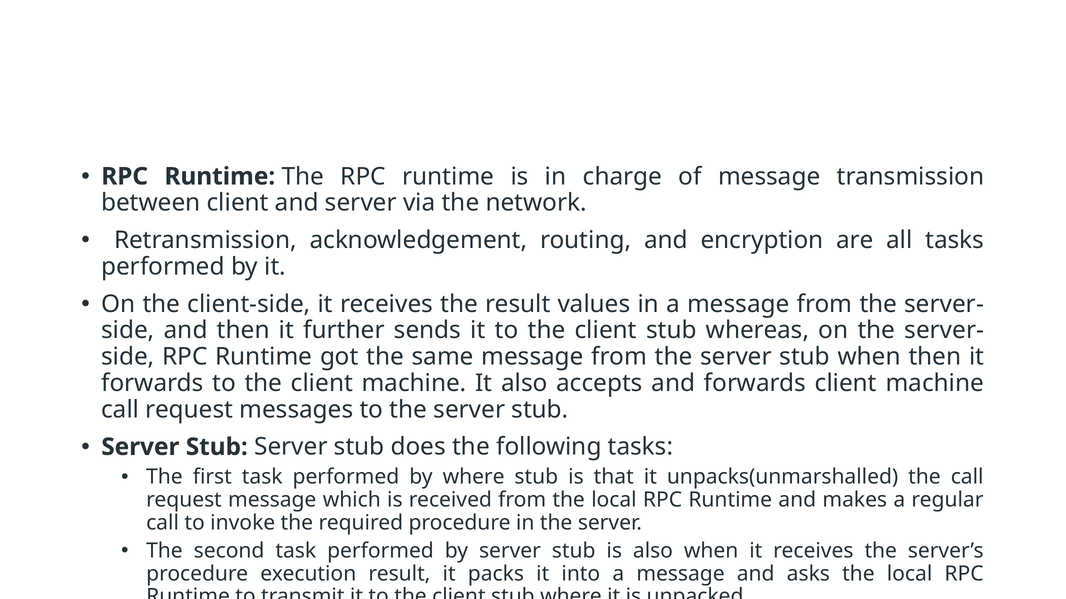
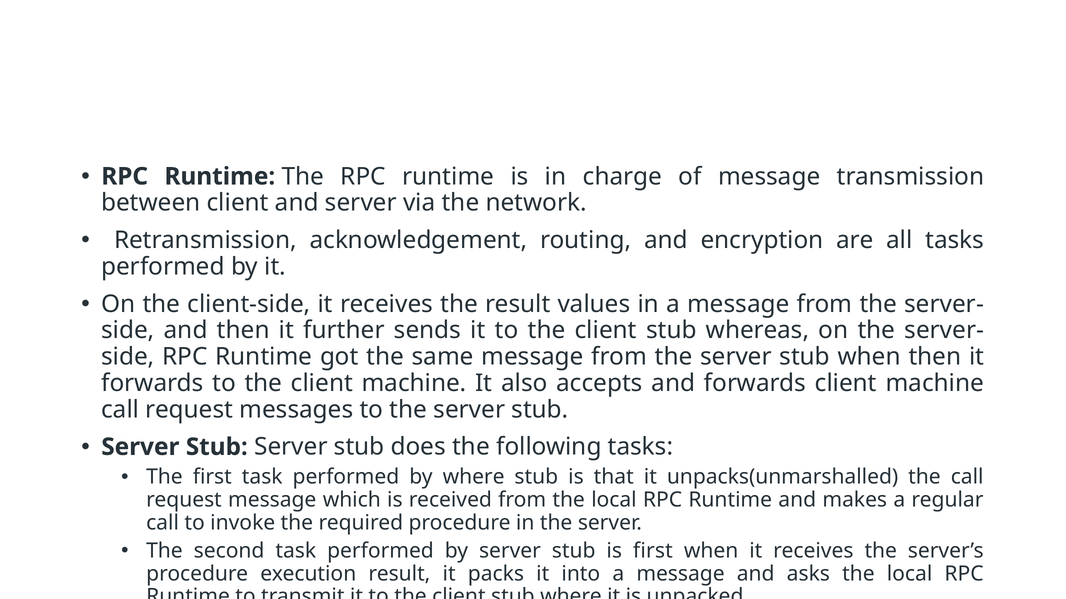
is also: also -> first (653, 551)
